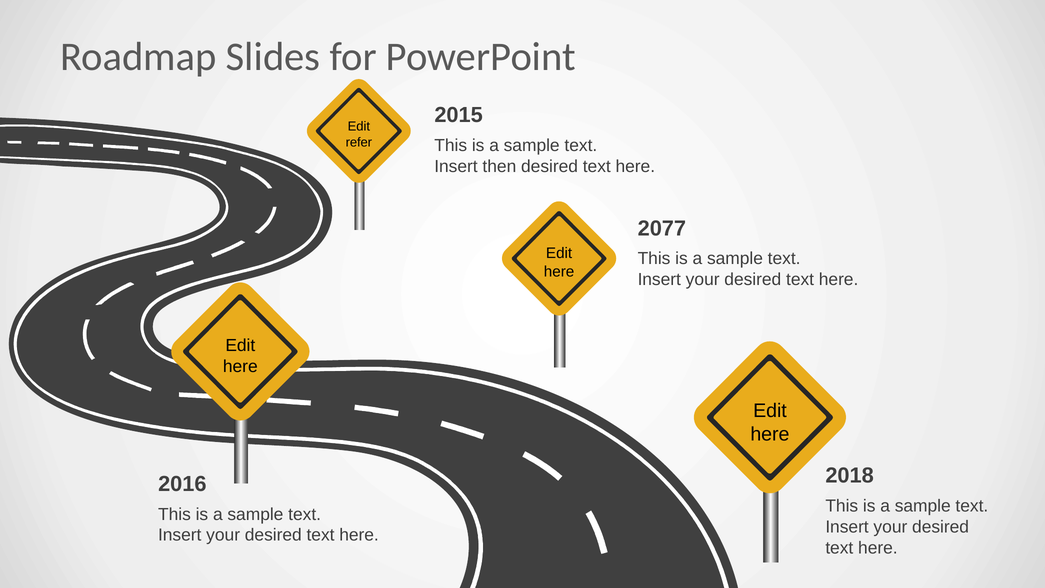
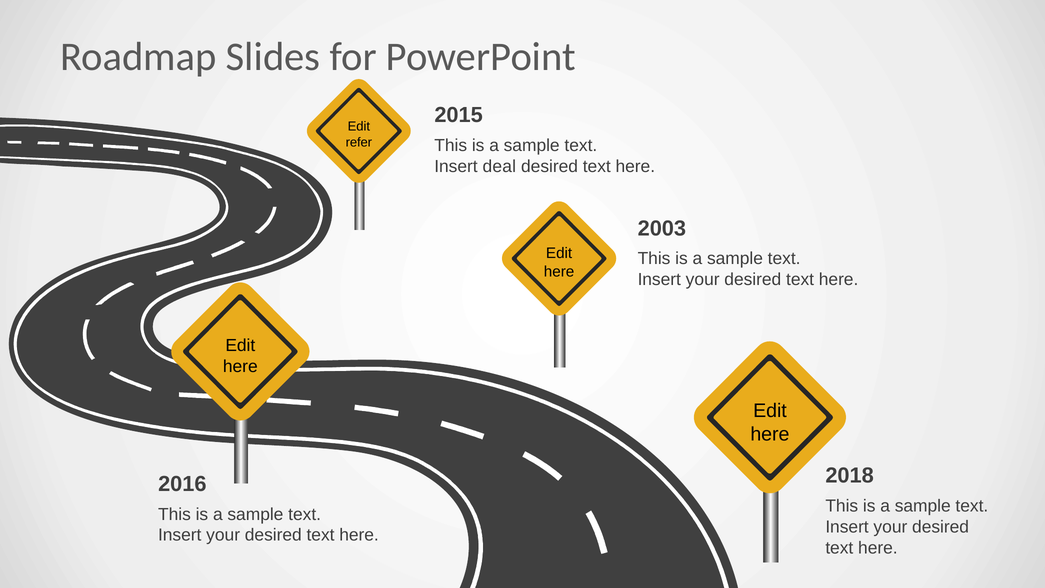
then: then -> deal (499, 166)
2077: 2077 -> 2003 (662, 228)
